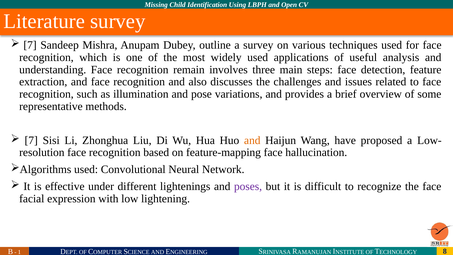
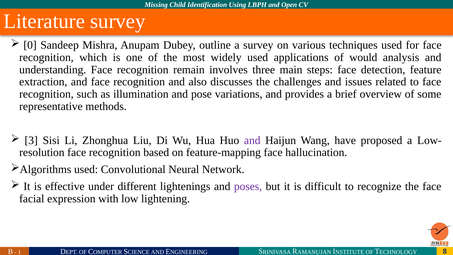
7: 7 -> 0 (30, 45)
useful: useful -> would (363, 57)
7: 7 -> 3 (31, 140)
and colour: orange -> purple (252, 140)
